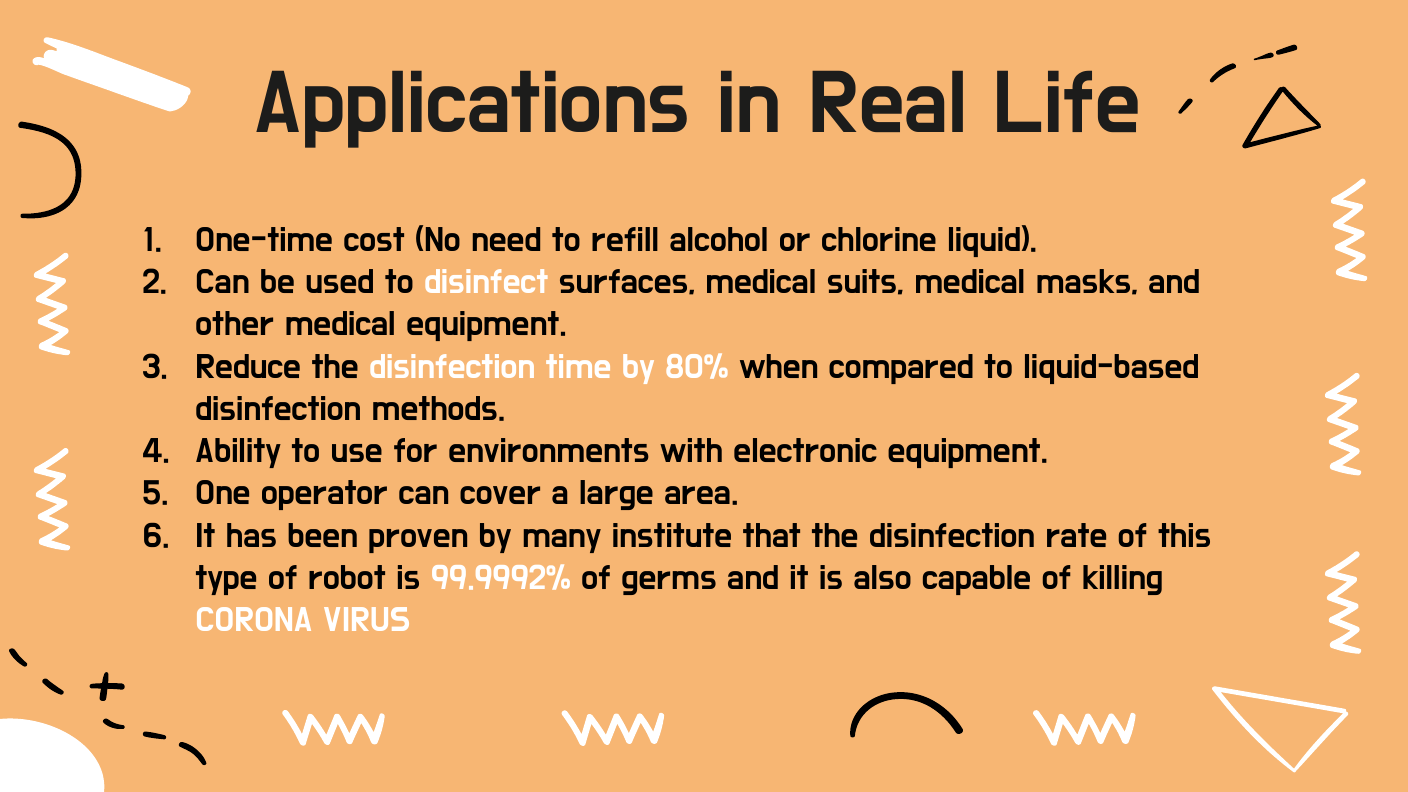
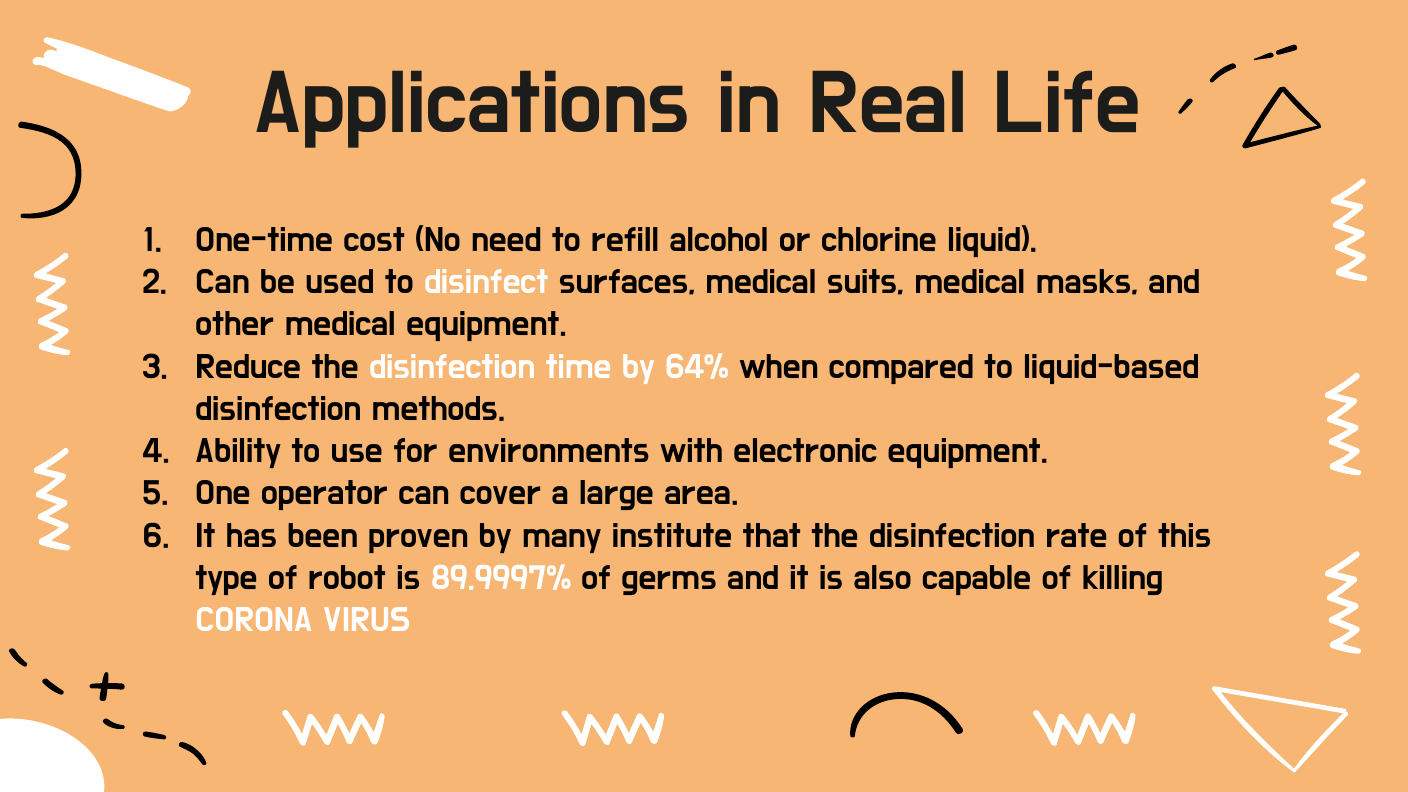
80%: 80% -> 64% (697, 367)
99.9992%: 99.9992% -> 89.9997% (501, 578)
